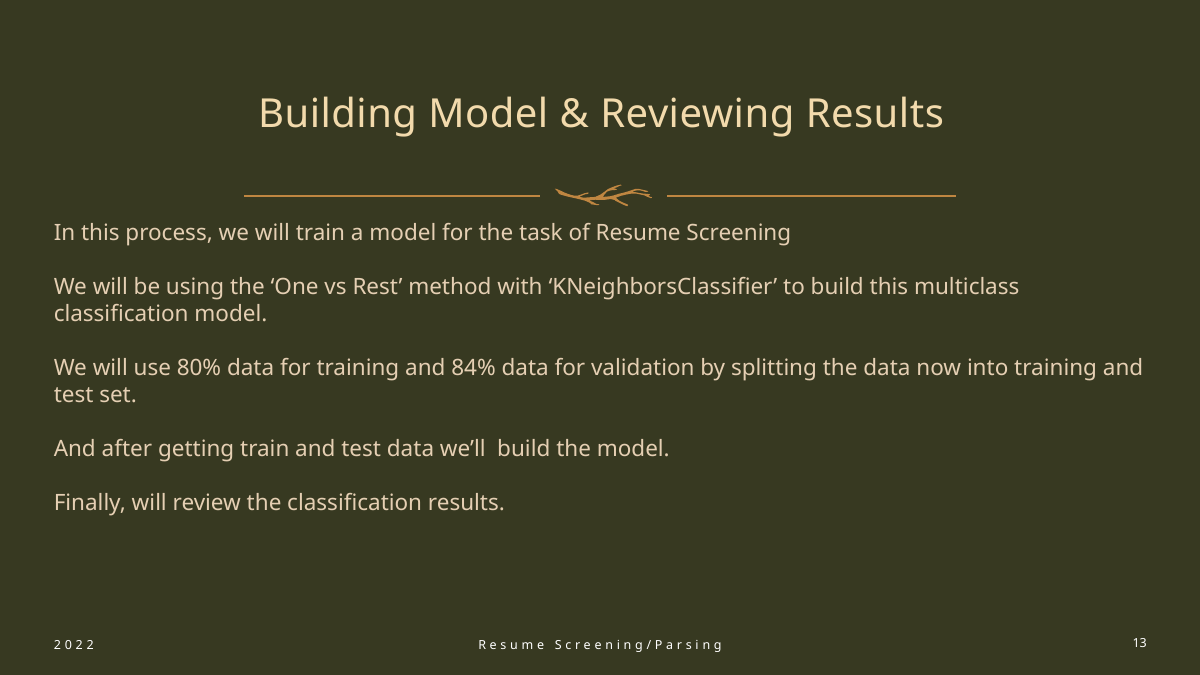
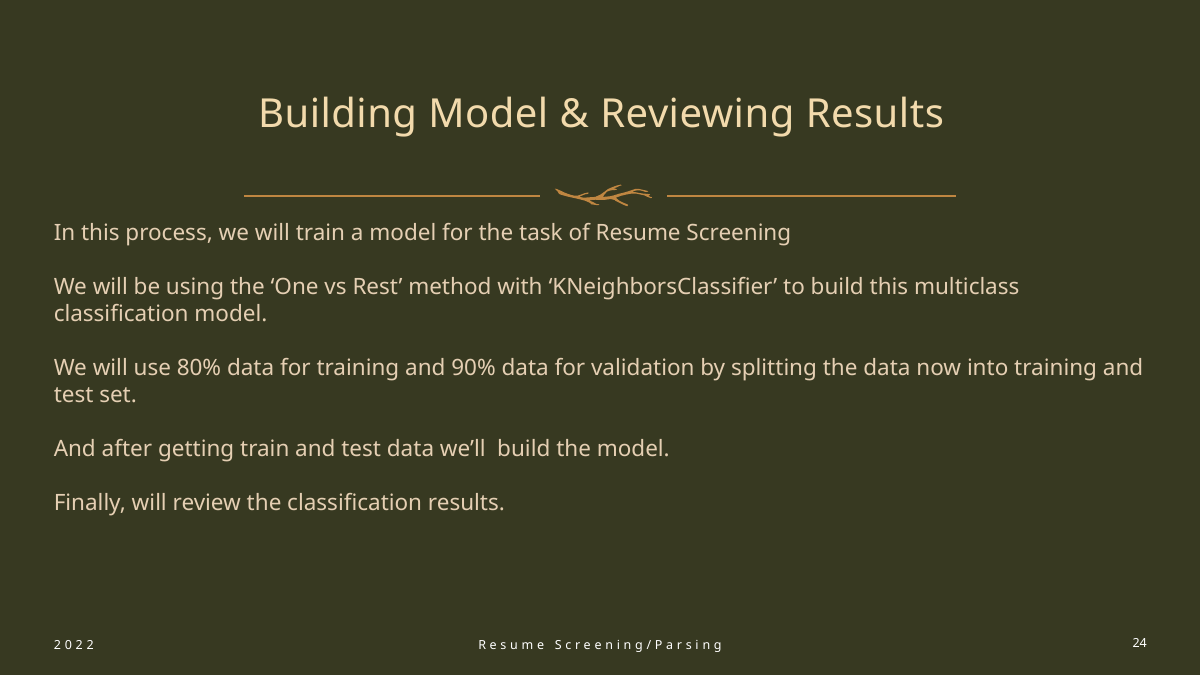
84%: 84% -> 90% (474, 369)
13: 13 -> 24 (1140, 644)
